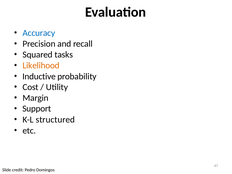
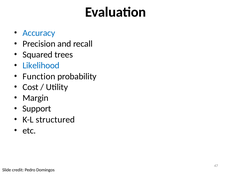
tasks: tasks -> trees (64, 55)
Likelihood colour: orange -> blue (41, 66)
Inductive: Inductive -> Function (39, 76)
